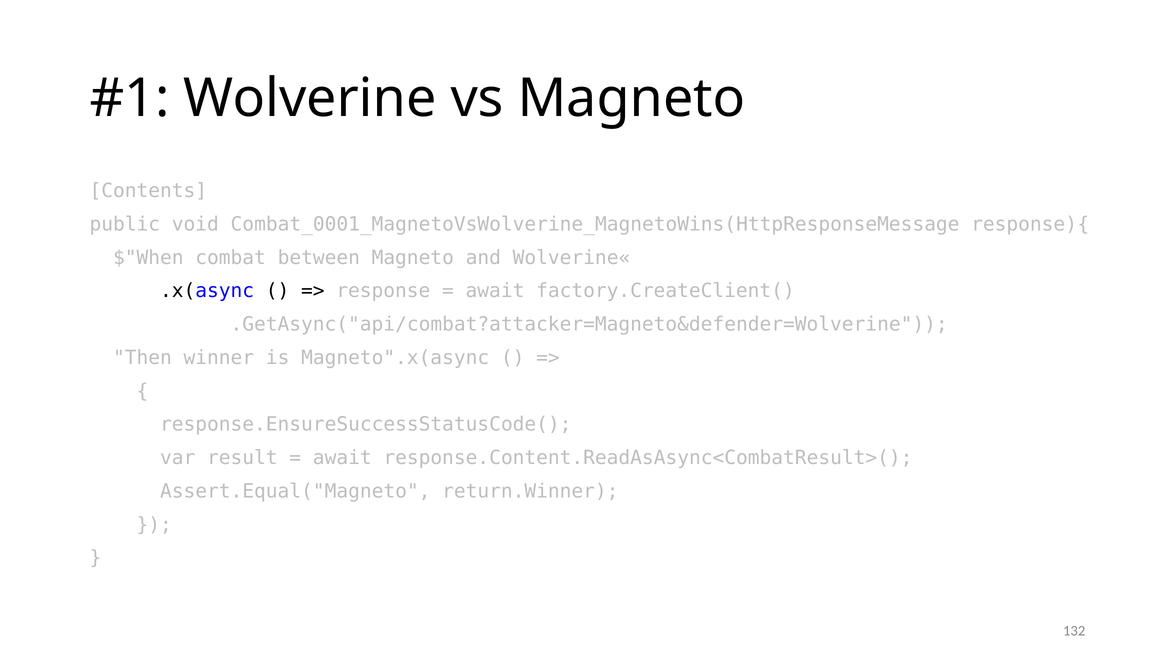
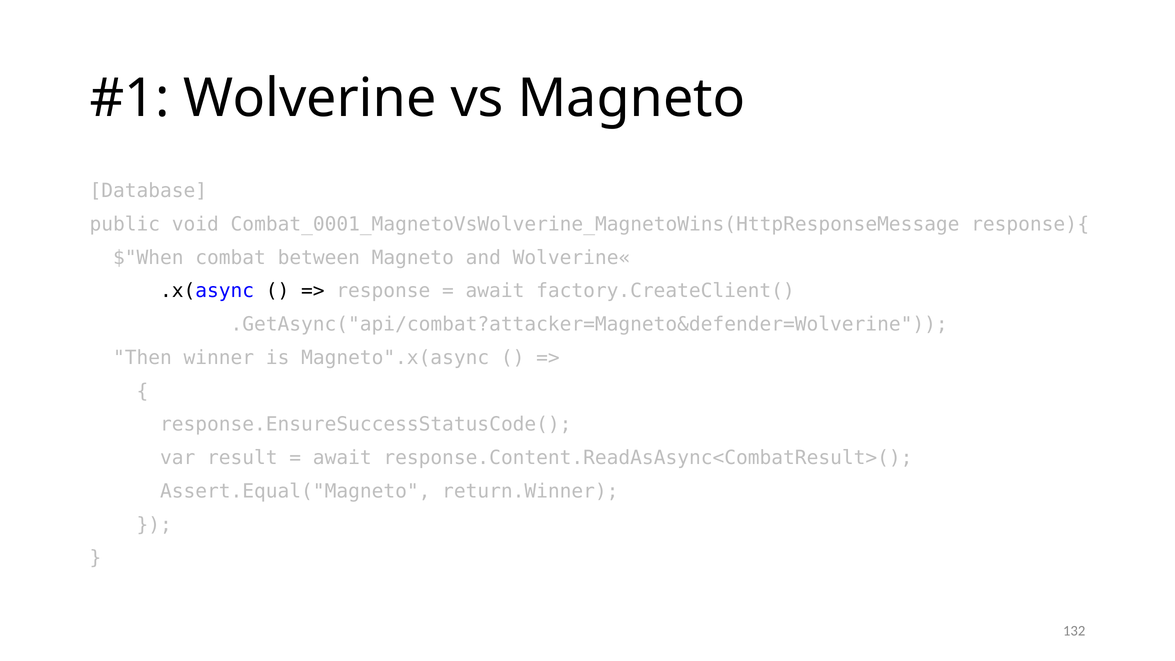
Contents: Contents -> Database (148, 191)
